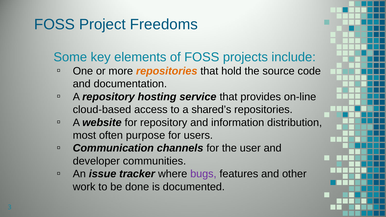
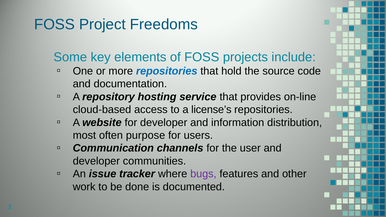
repositories colour: orange -> blue (167, 71)
shared’s: shared’s -> license’s (211, 110)
for repository: repository -> developer (164, 123)
